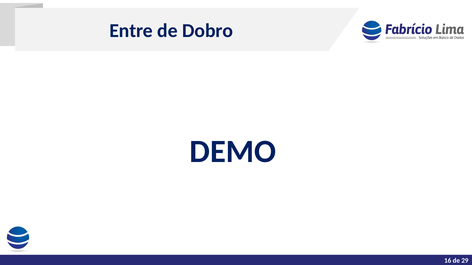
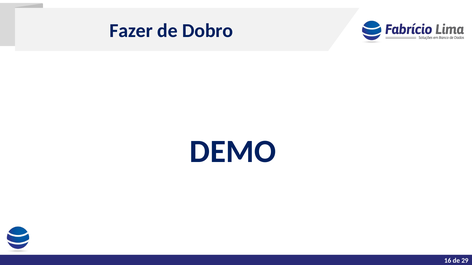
Entre: Entre -> Fazer (131, 31)
